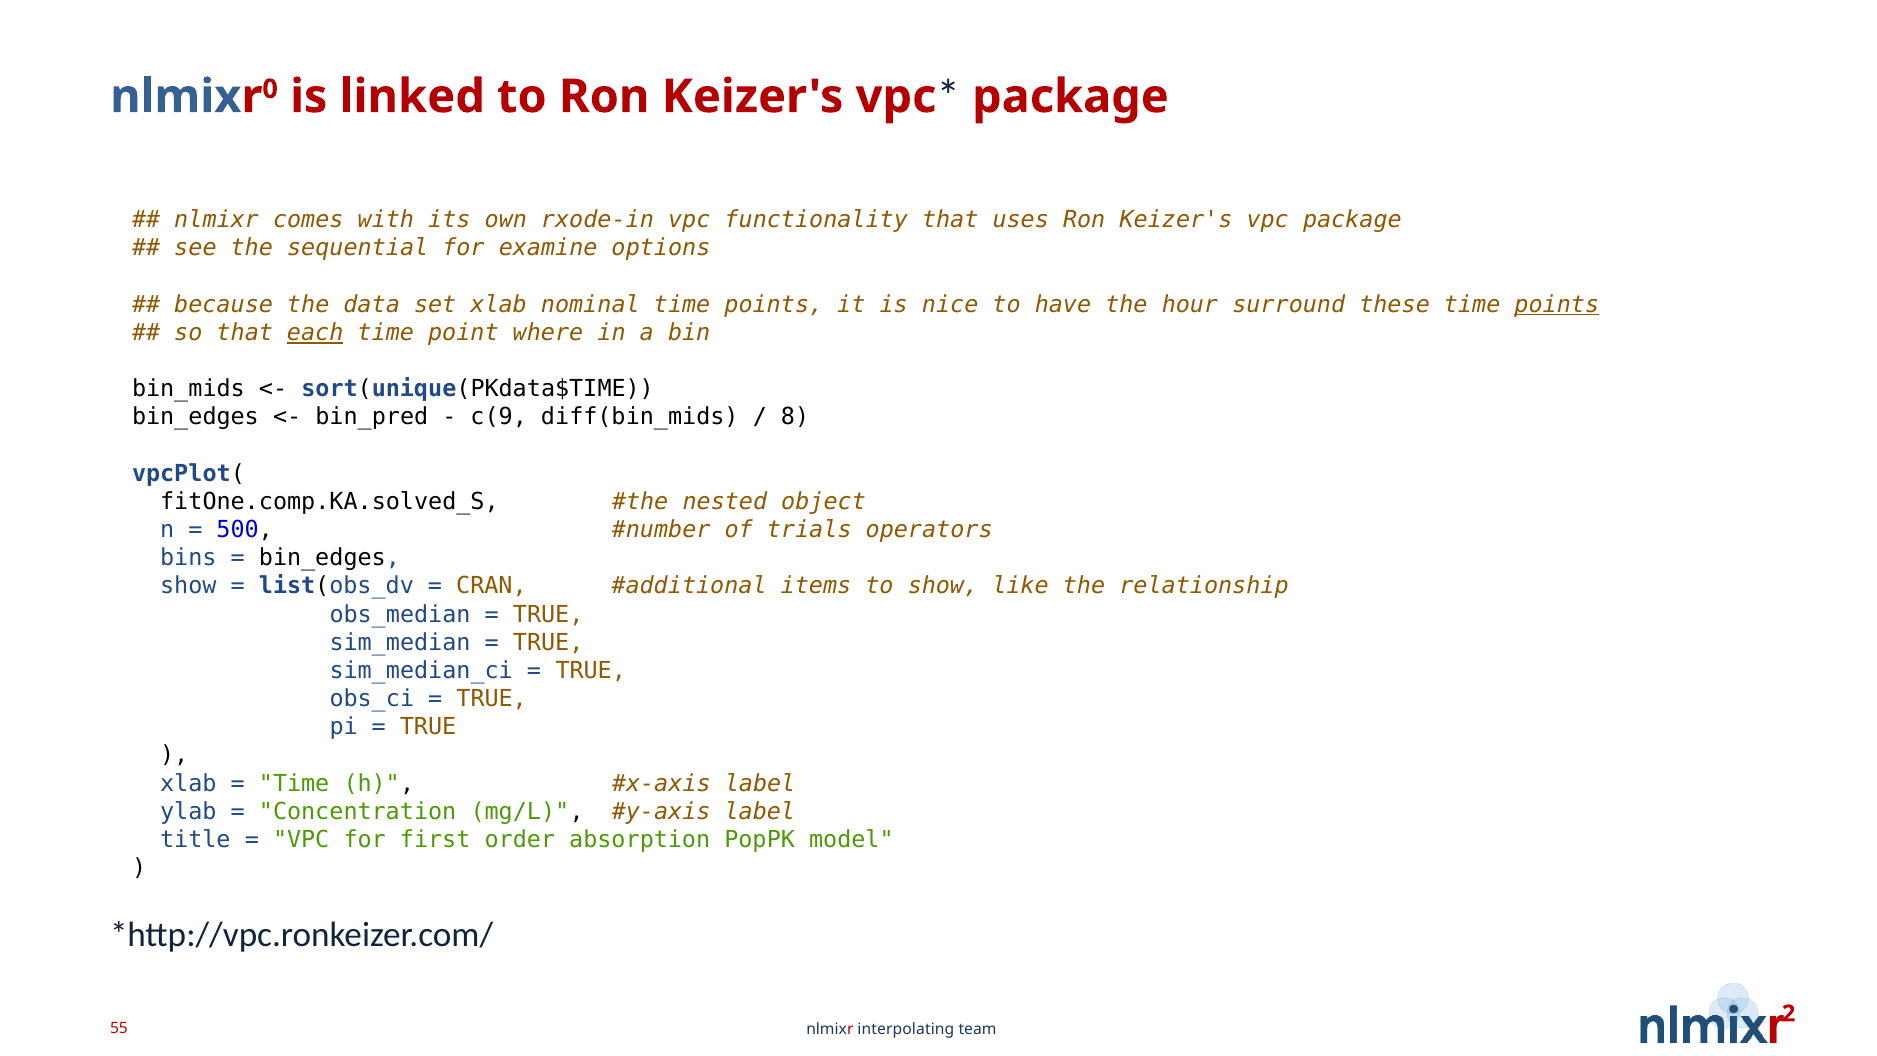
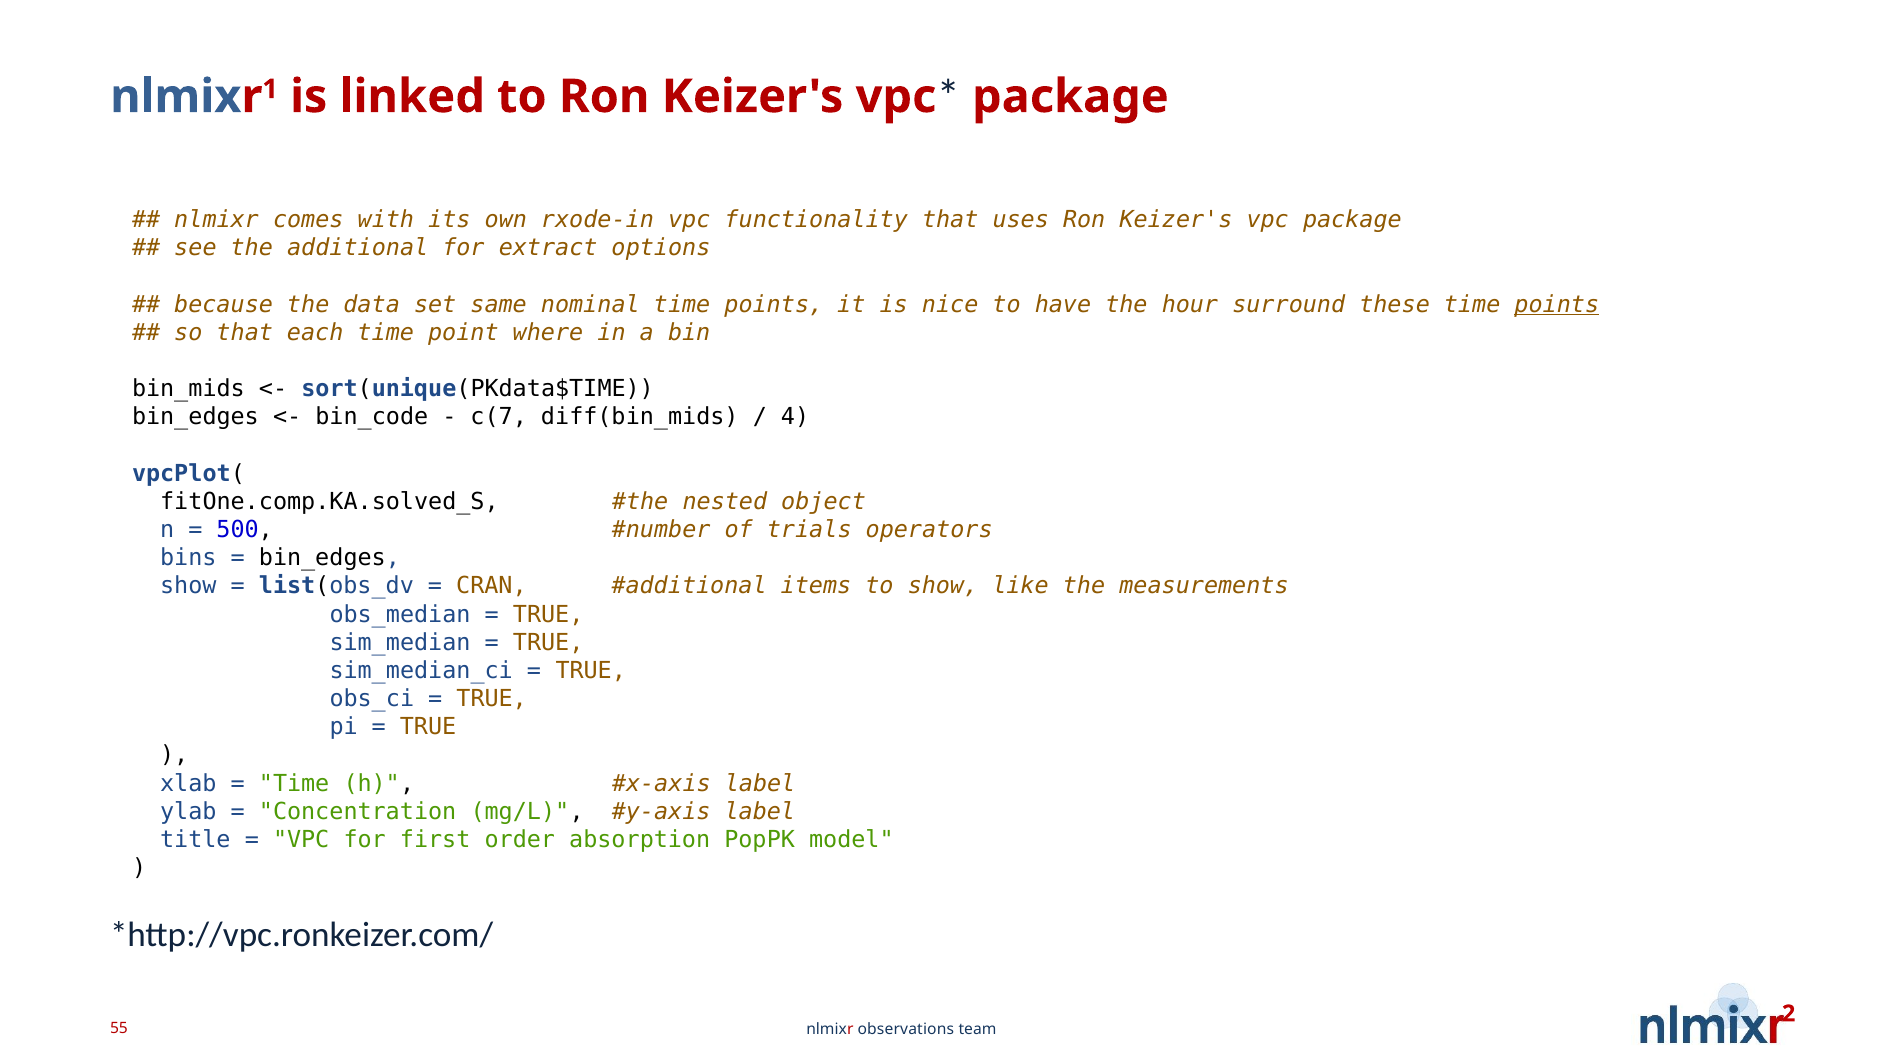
0: 0 -> 1 (270, 89)
sequential: sequential -> additional (358, 248)
examine: examine -> extract (548, 248)
set xlab: xlab -> same (499, 305)
each underline: present -> none (315, 333)
bin_pred: bin_pred -> bin_code (372, 417)
c(9: c(9 -> c(7 (499, 417)
8: 8 -> 4 (795, 417)
relationship: relationship -> measurements (1204, 586)
interpolating: interpolating -> observations (906, 1029)
